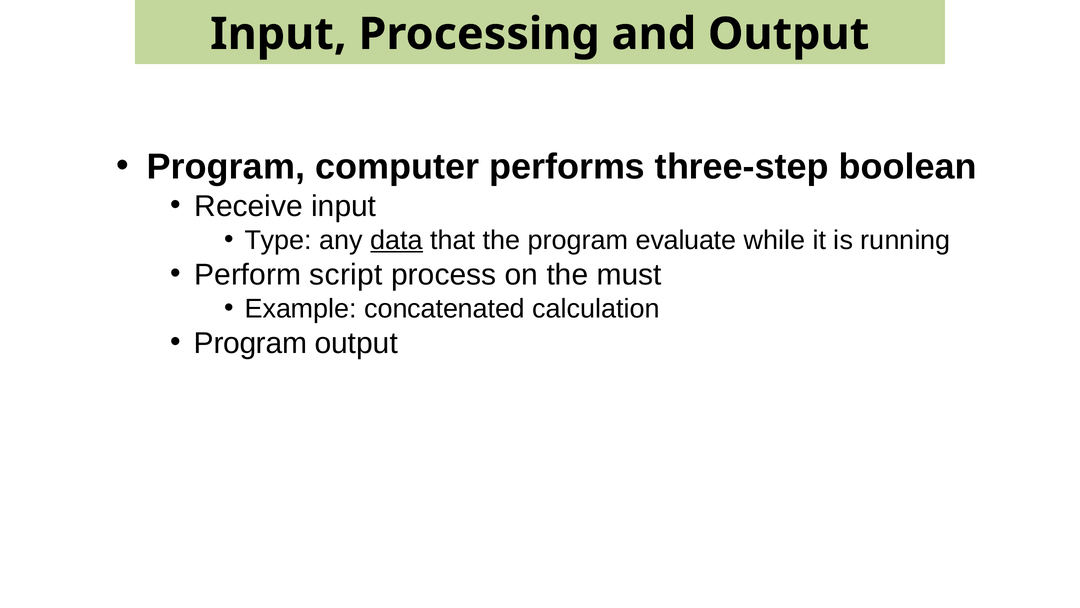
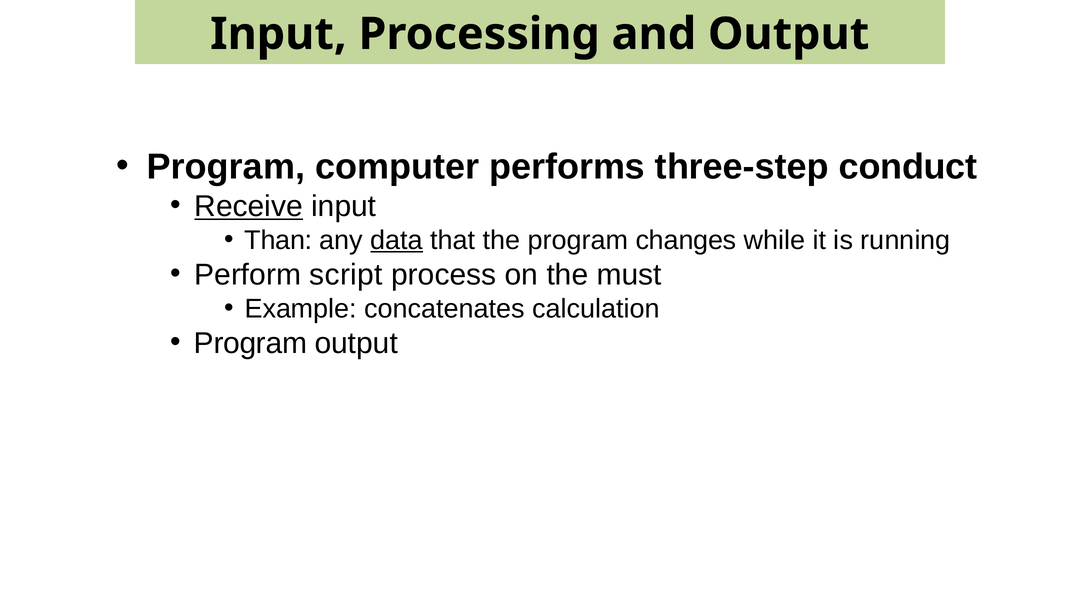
boolean: boolean -> conduct (908, 167)
Receive underline: none -> present (249, 206)
Type: Type -> Than (278, 240)
evaluate: evaluate -> changes (686, 240)
concatenated: concatenated -> concatenates (445, 308)
